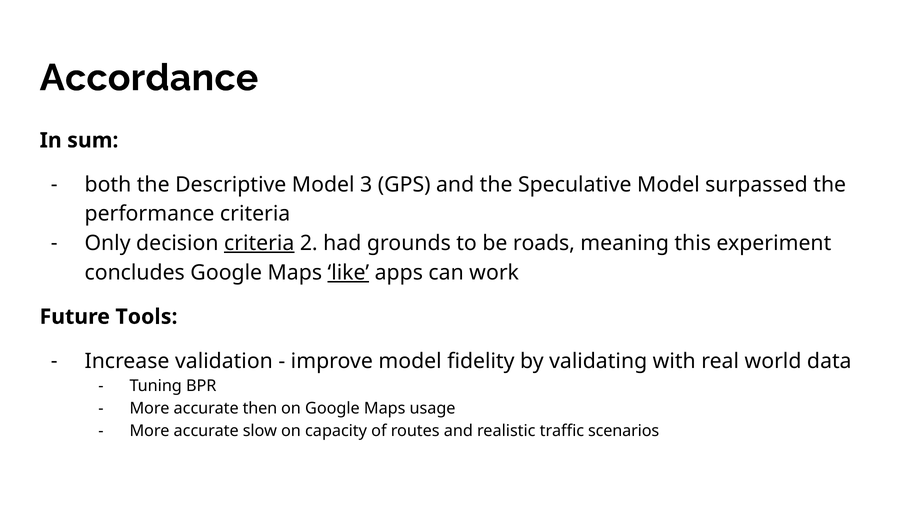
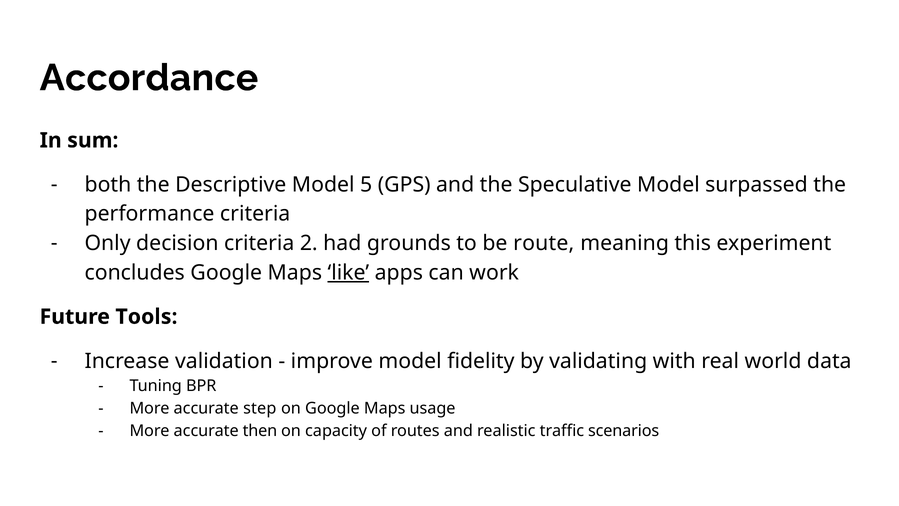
3: 3 -> 5 (366, 185)
criteria underline: present -> none (259, 243)
roads: roads -> route (544, 243)
then: then -> step (260, 408)
slow: slow -> then (260, 431)
